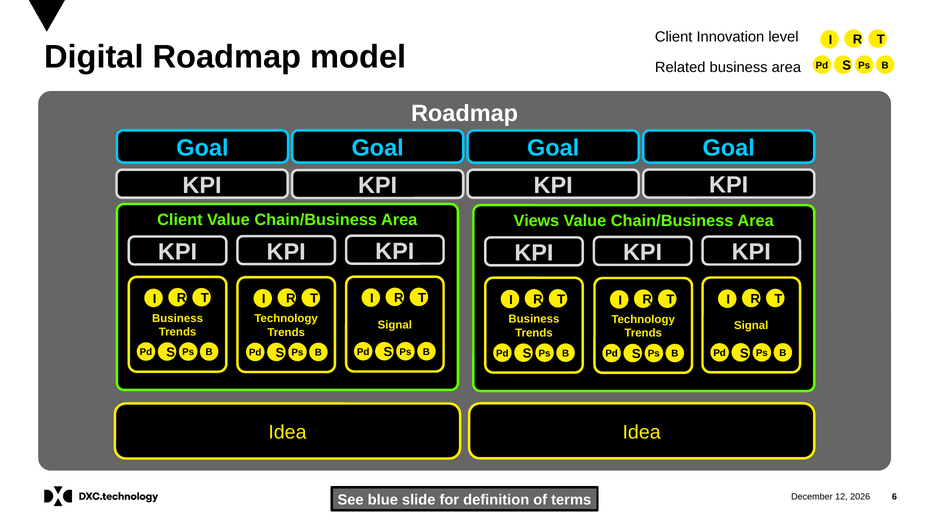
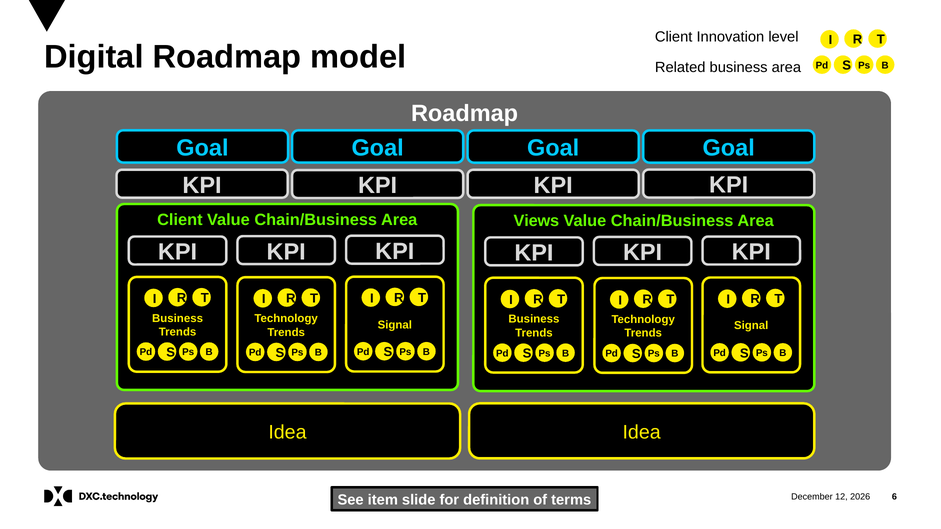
blue: blue -> item (383, 500)
